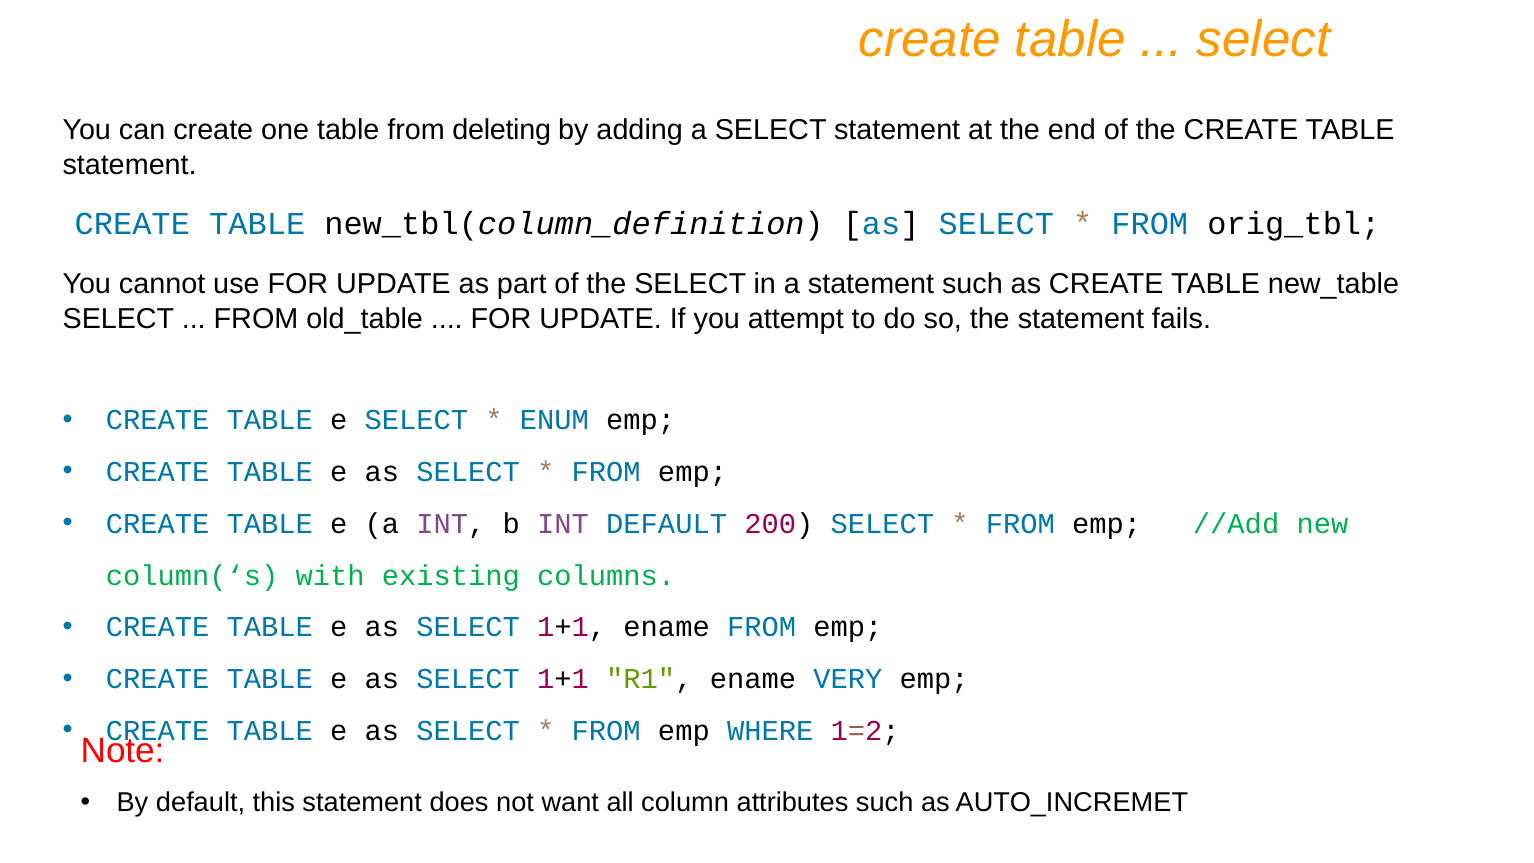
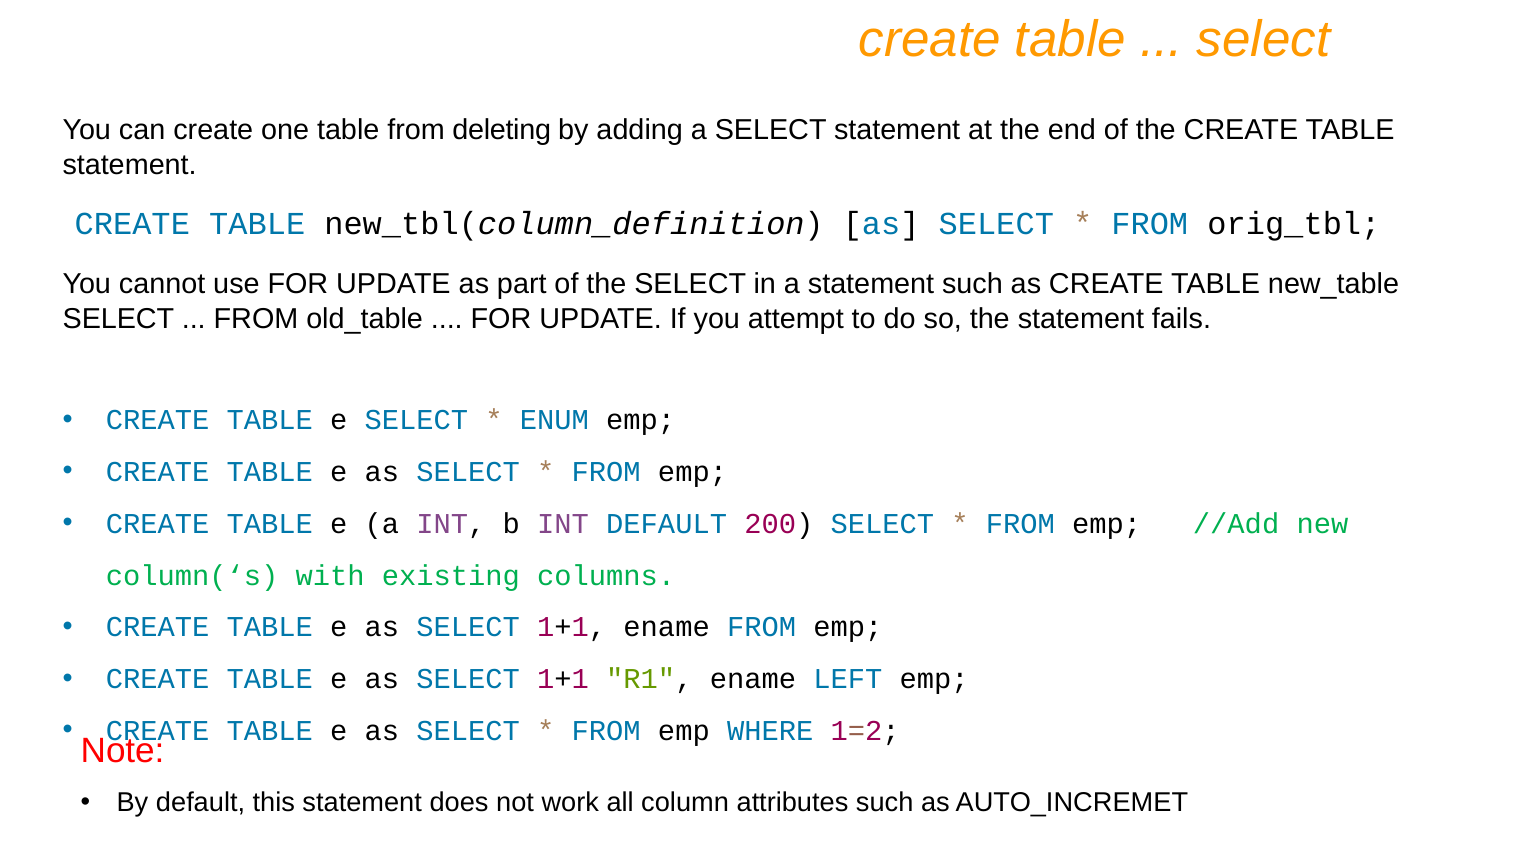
VERY: VERY -> LEFT (848, 679)
want: want -> work (570, 803)
